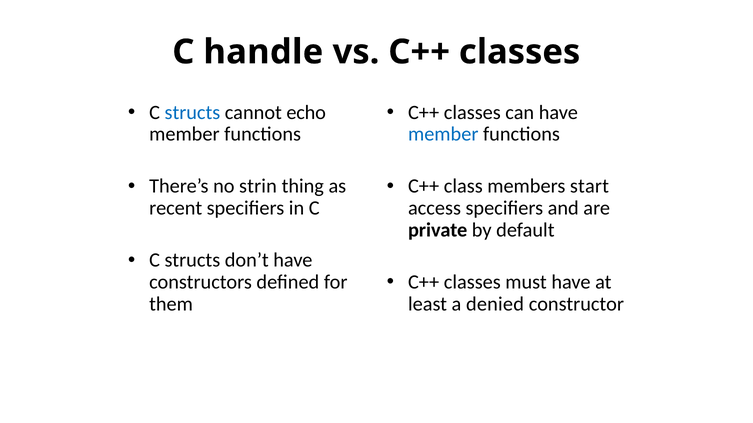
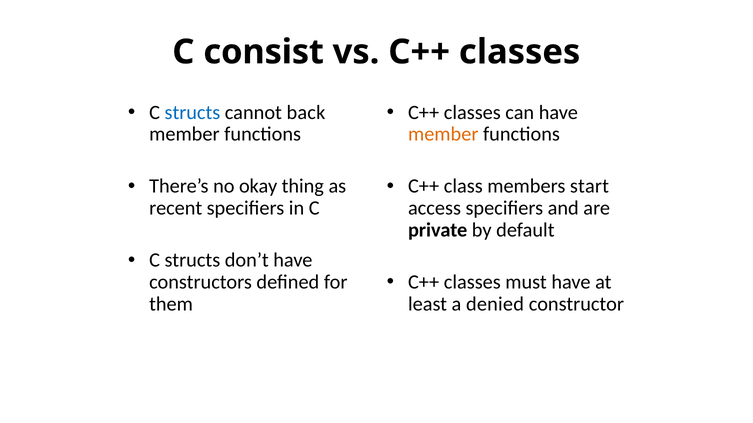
handle: handle -> consist (264, 52)
echo: echo -> back (306, 113)
member colour: blue -> orange (443, 134)
strin: strin -> okay (258, 186)
